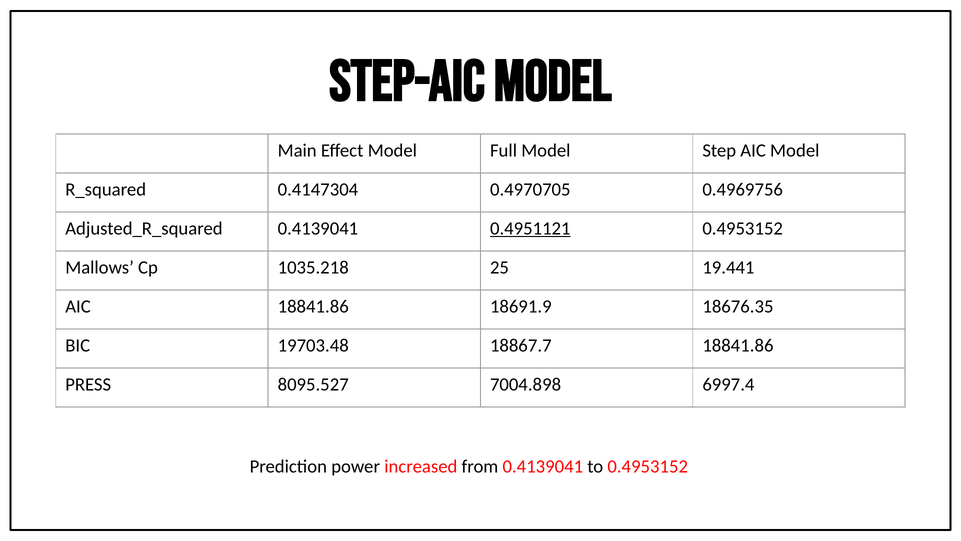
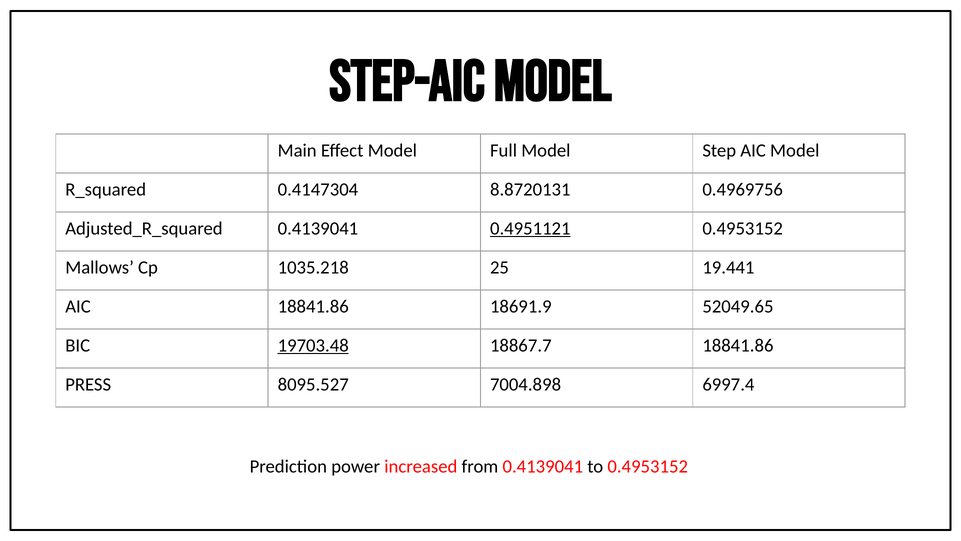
0.4970705: 0.4970705 -> 8.8720131 (530, 189)
18676.35: 18676.35 -> 52049.65 (738, 306)
19703.48 underline: none -> present (313, 345)
